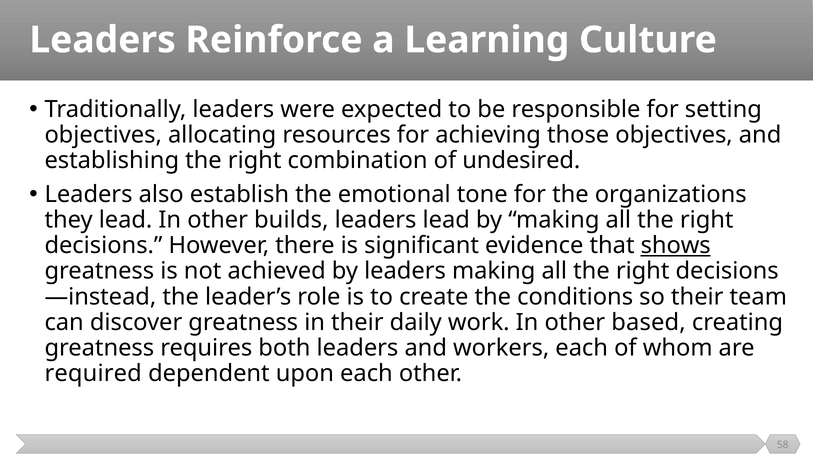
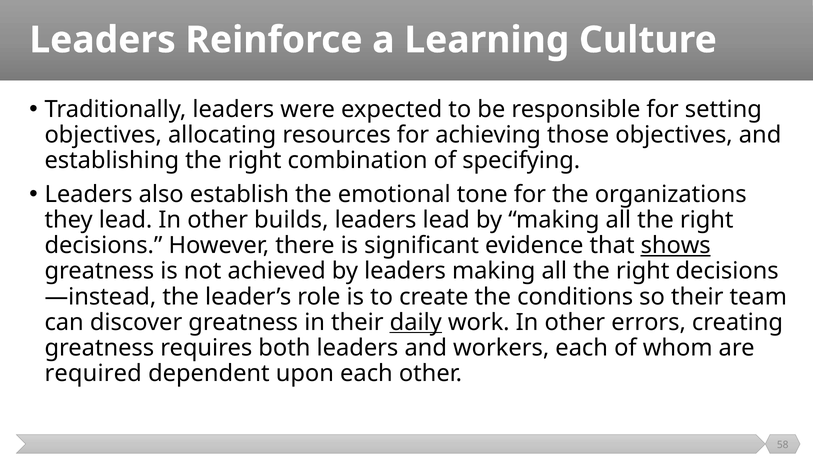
undesired: undesired -> specifying (521, 161)
daily underline: none -> present (416, 322)
based: based -> errors (649, 322)
